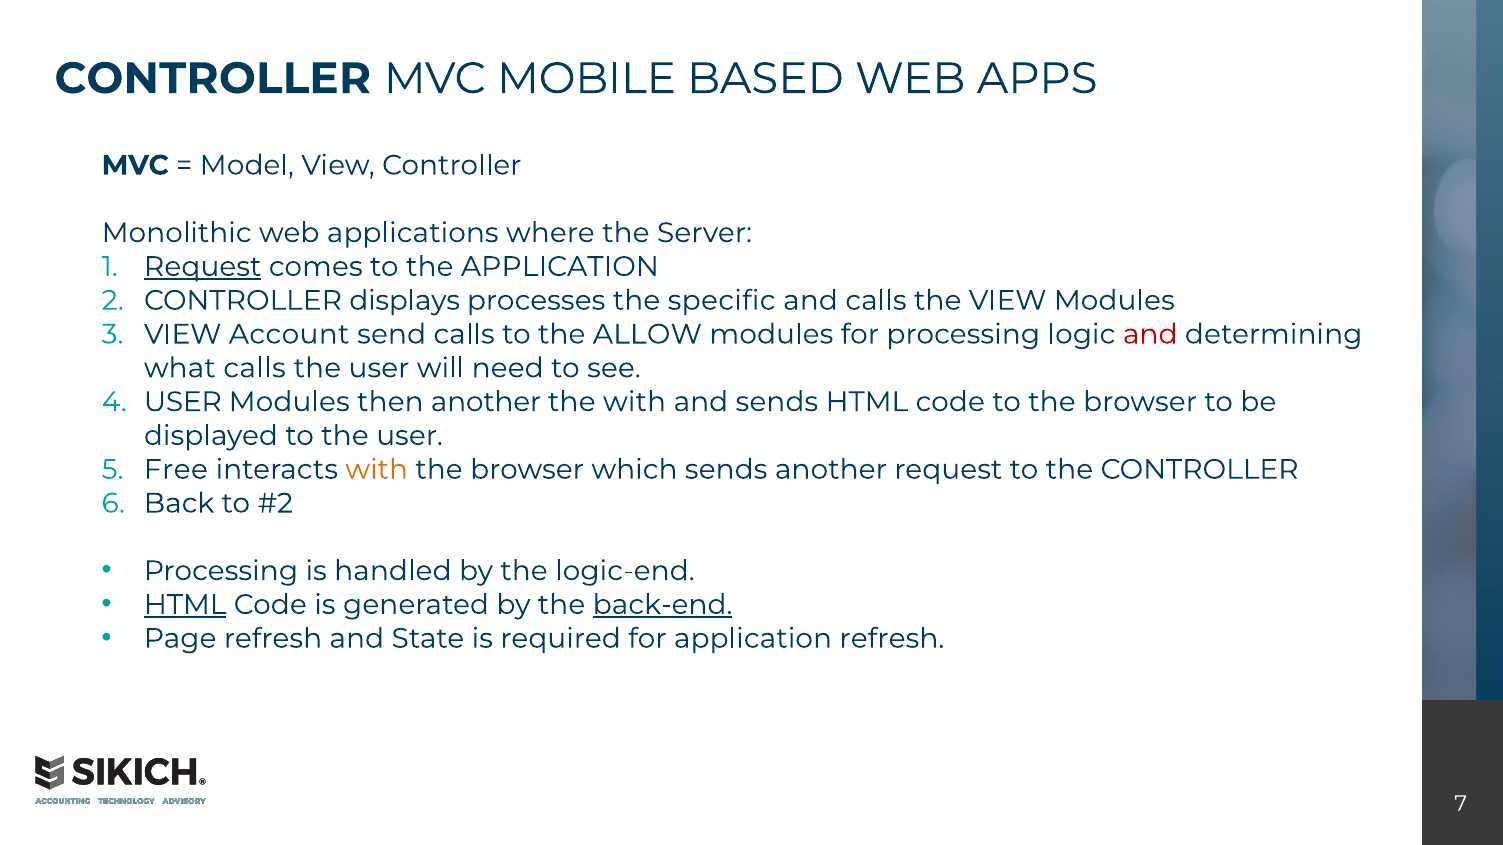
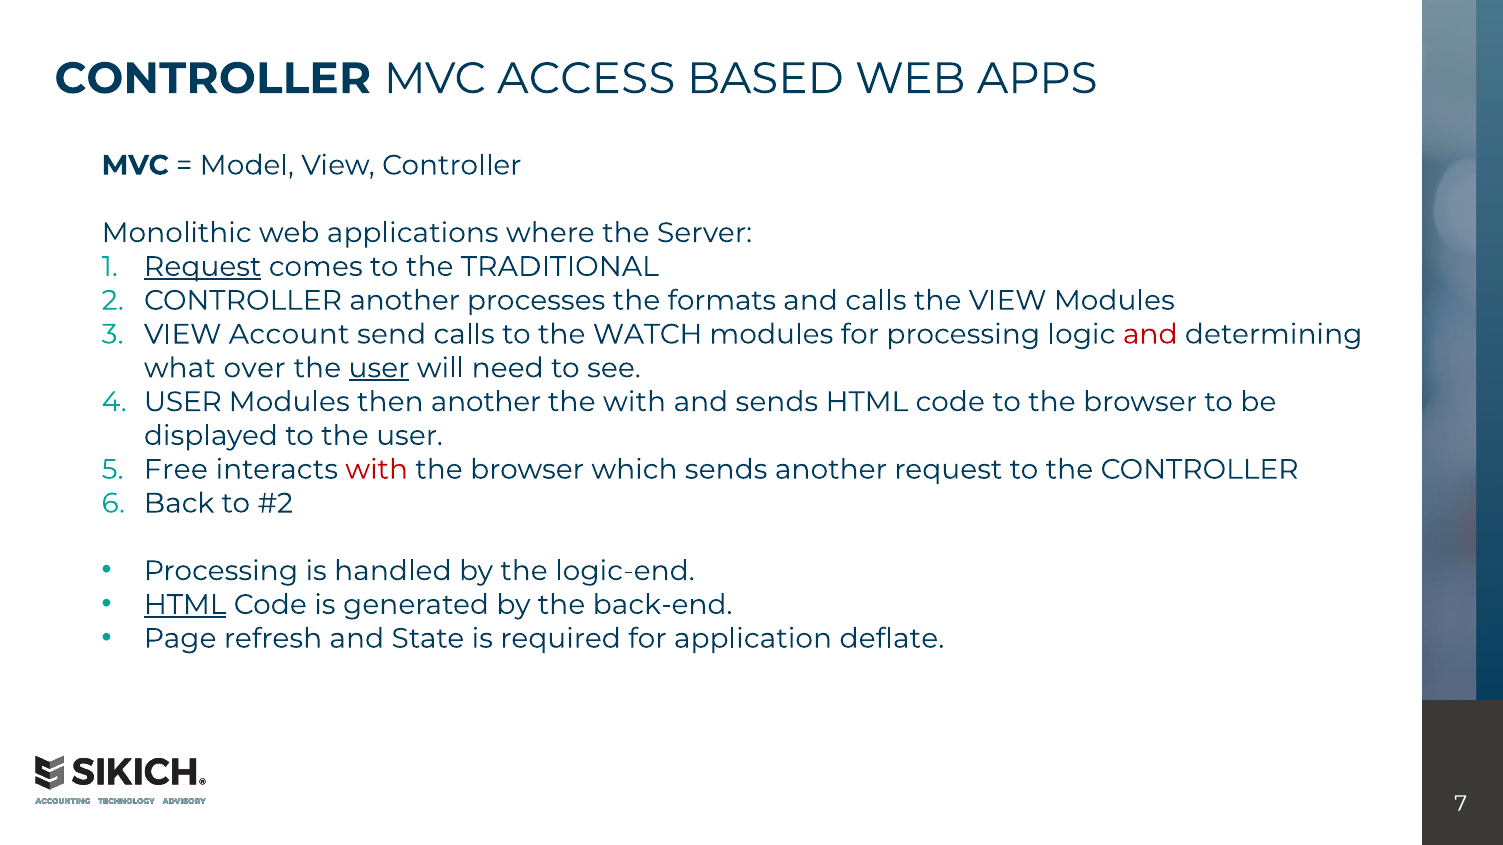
MOBILE: MOBILE -> ACCESS (586, 79)
the APPLICATION: APPLICATION -> TRADITIONAL (560, 267)
CONTROLLER displays: displays -> another (405, 301)
specific: specific -> formats (722, 301)
ALLOW: ALLOW -> WATCH (648, 334)
what calls: calls -> over (255, 368)
user underline: none -> present (379, 368)
with colour: orange -> red (377, 470)
back-end underline: present -> none (663, 605)
application refresh: refresh -> deflate (892, 639)
